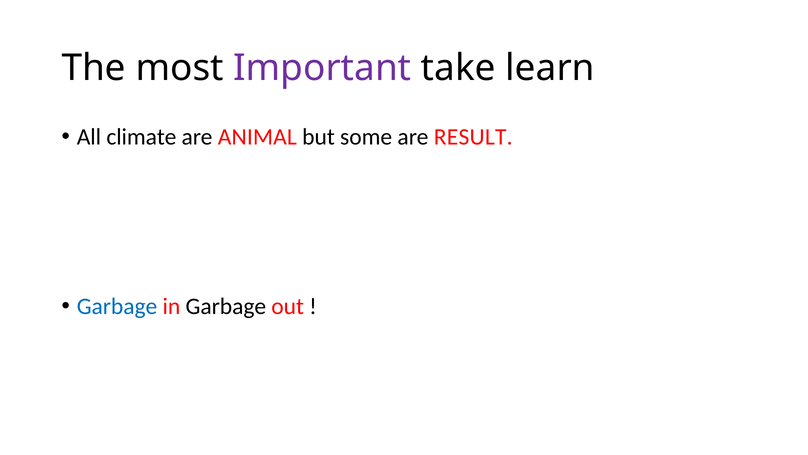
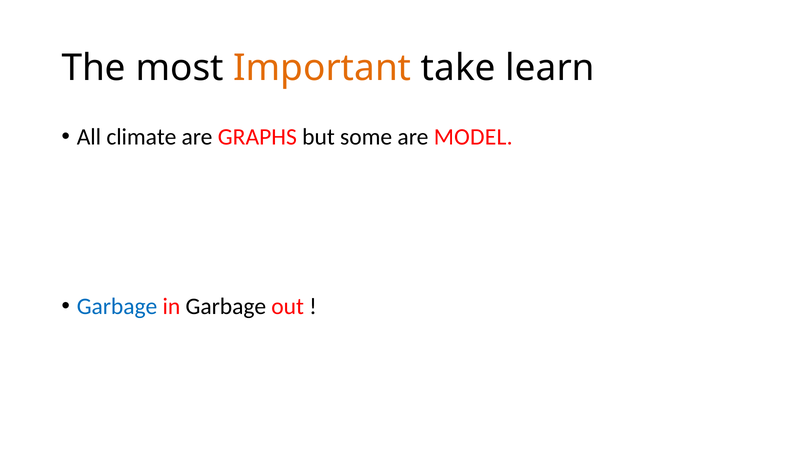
Important colour: purple -> orange (322, 68)
ANIMAL: ANIMAL -> GRAPHS (257, 137)
RESULT: RESULT -> MODEL (473, 137)
